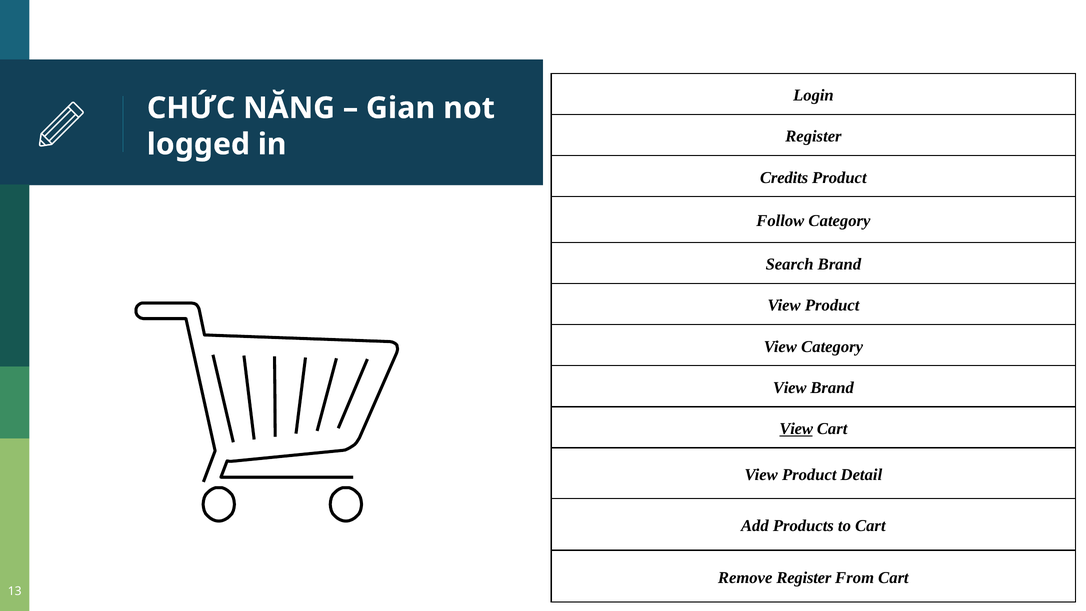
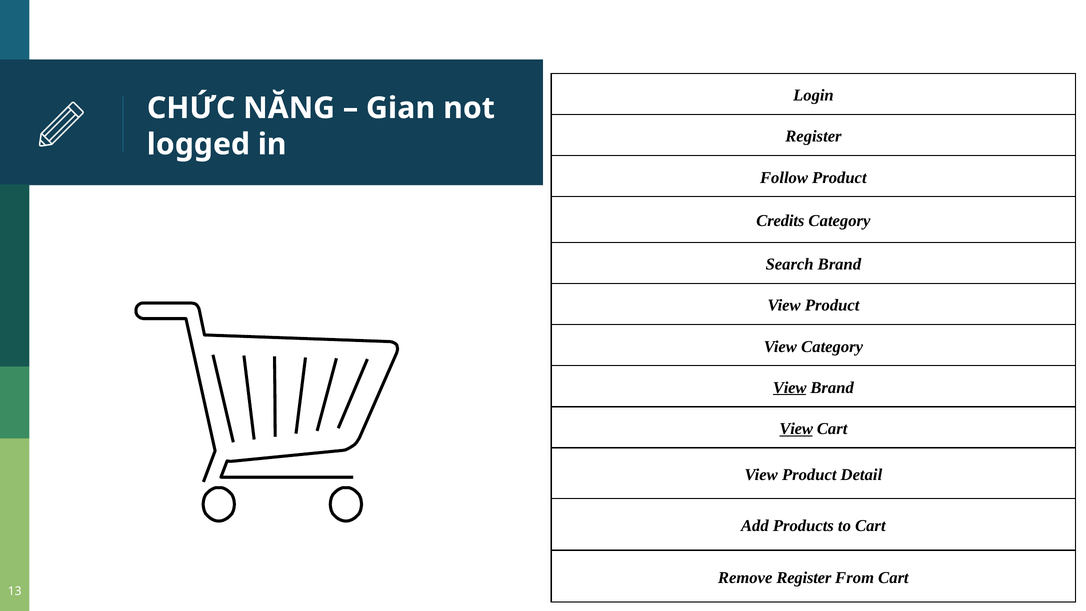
Credits: Credits -> Follow (784, 178)
Follow: Follow -> Credits (780, 221)
View underline: none -> present (790, 388)
